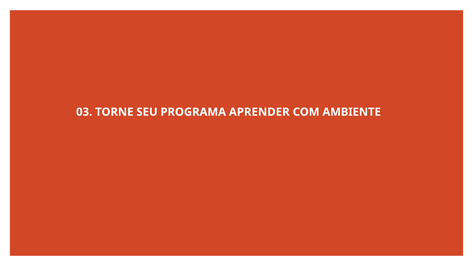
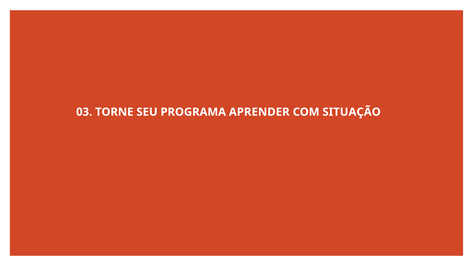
AMBIENTE: AMBIENTE -> SITUAÇÃO (352, 112)
